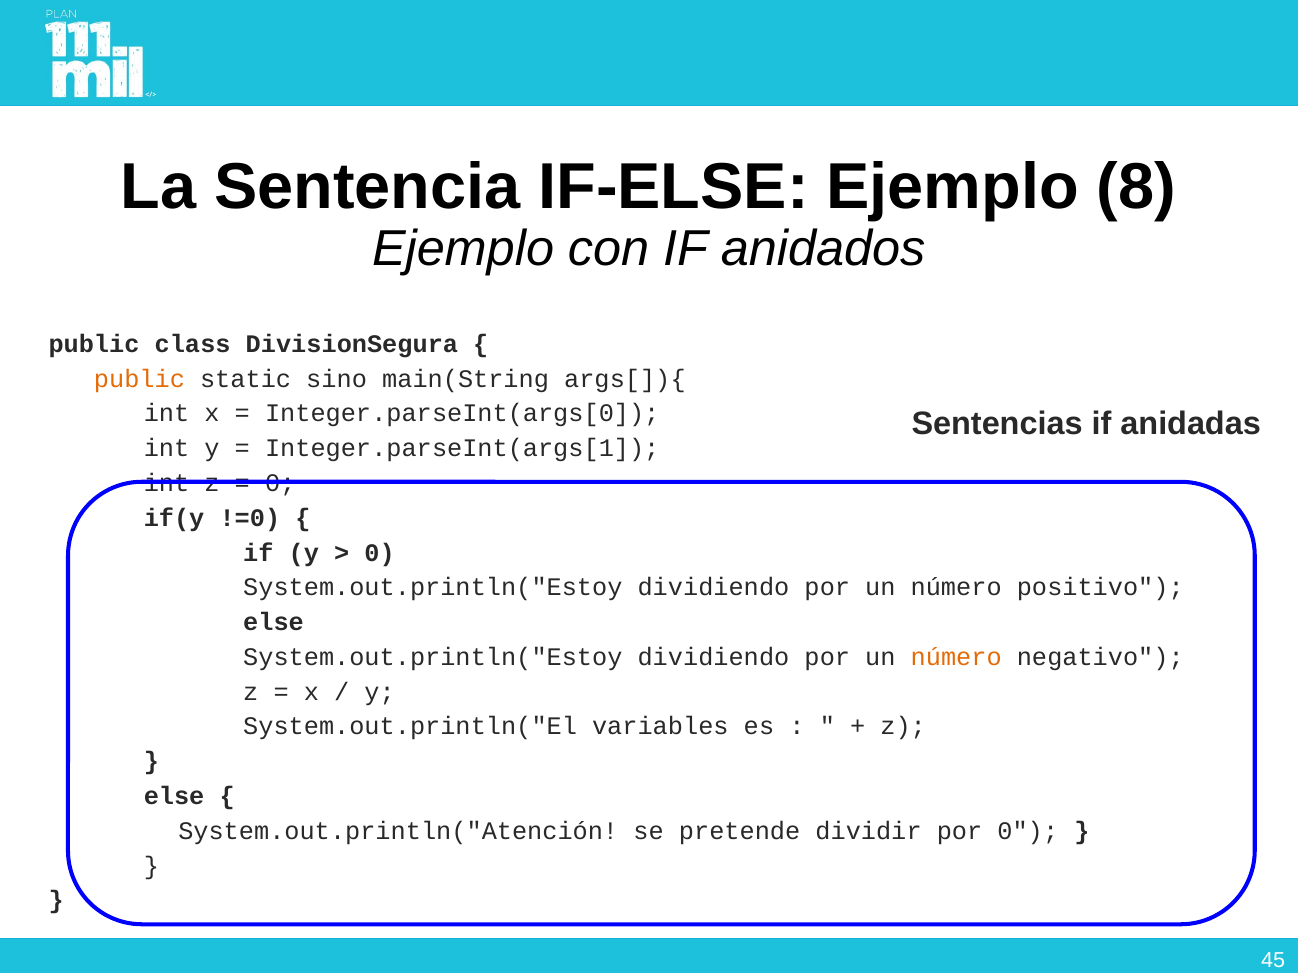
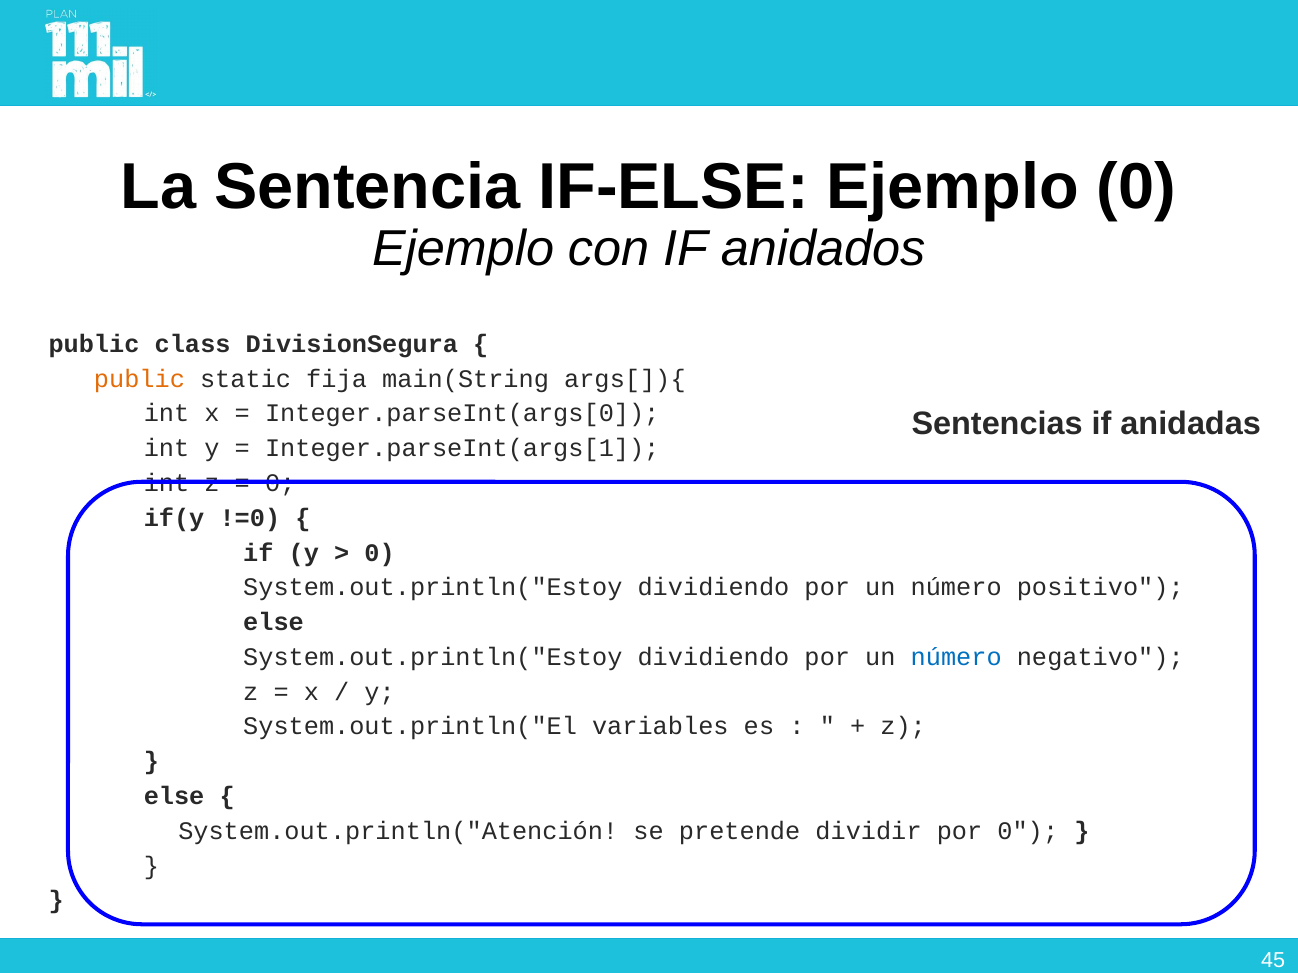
Ejemplo 8: 8 -> 0 (1136, 187)
sino: sino -> fija (337, 379)
número colour: orange -> blue (956, 657)
